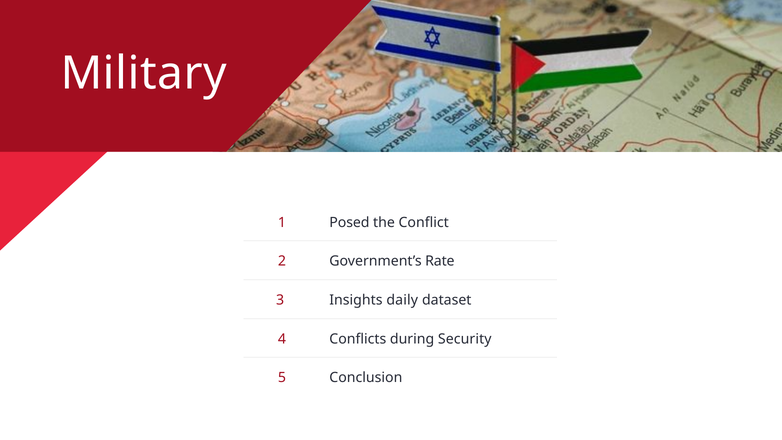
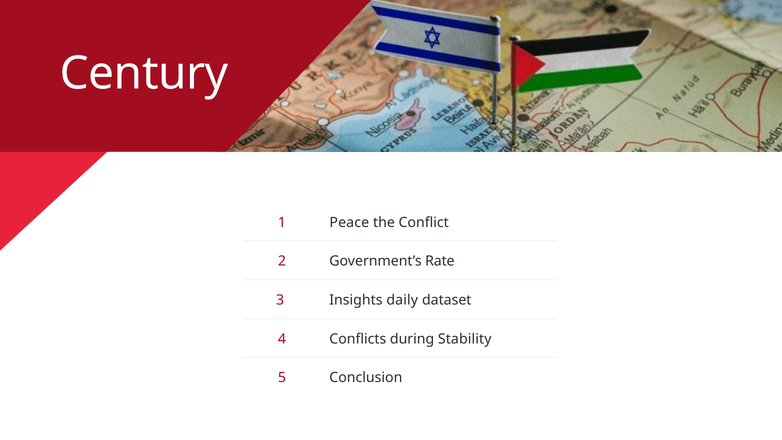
Military: Military -> Century (144, 73)
Posed: Posed -> Peace (349, 222)
Security: Security -> Stability (465, 339)
